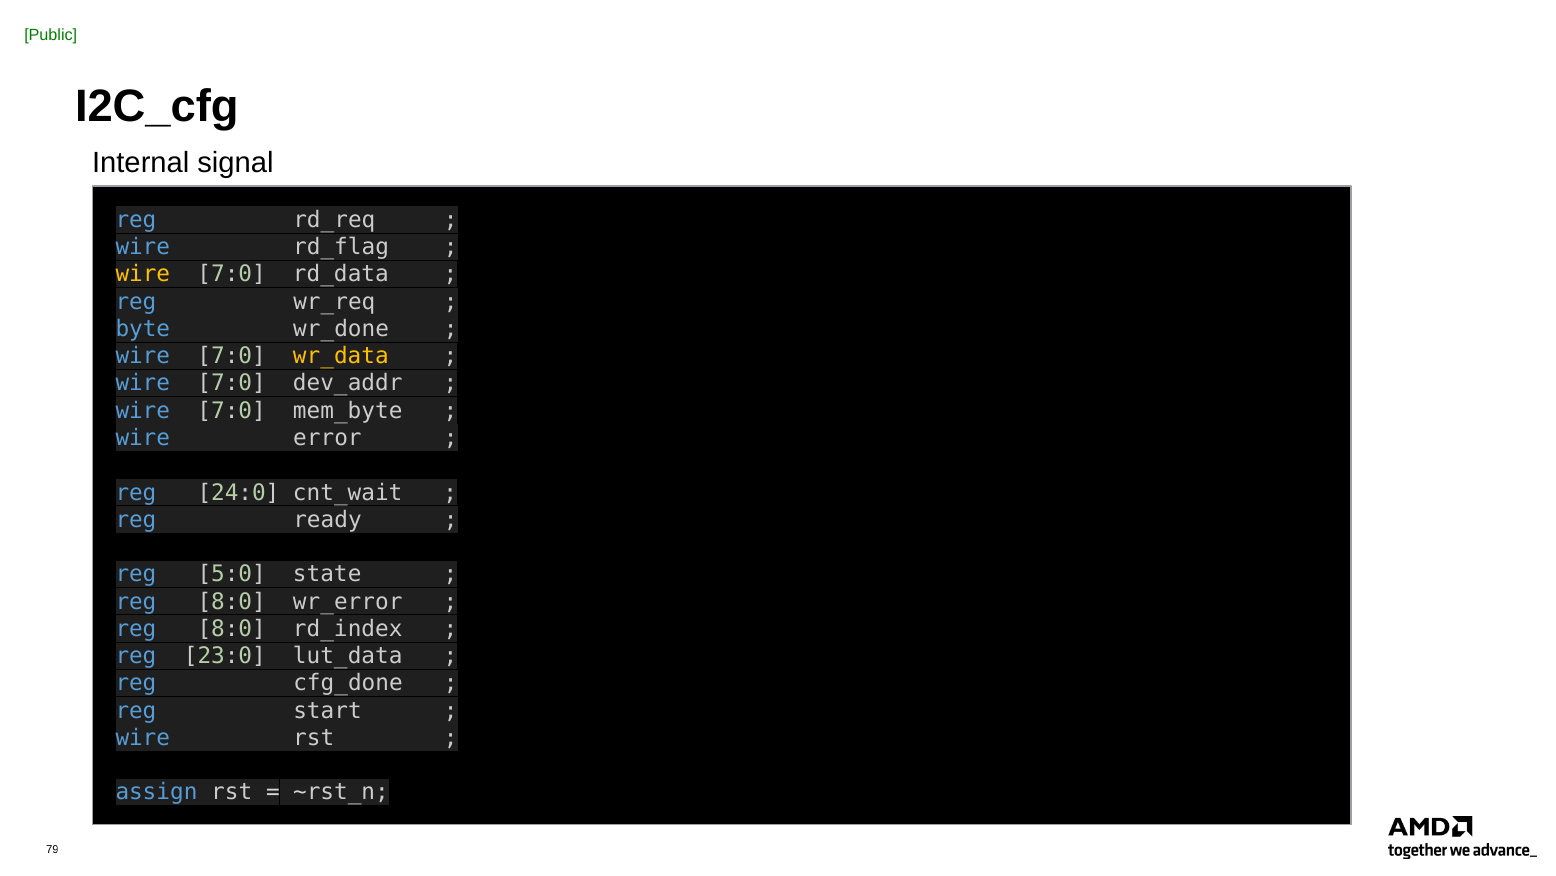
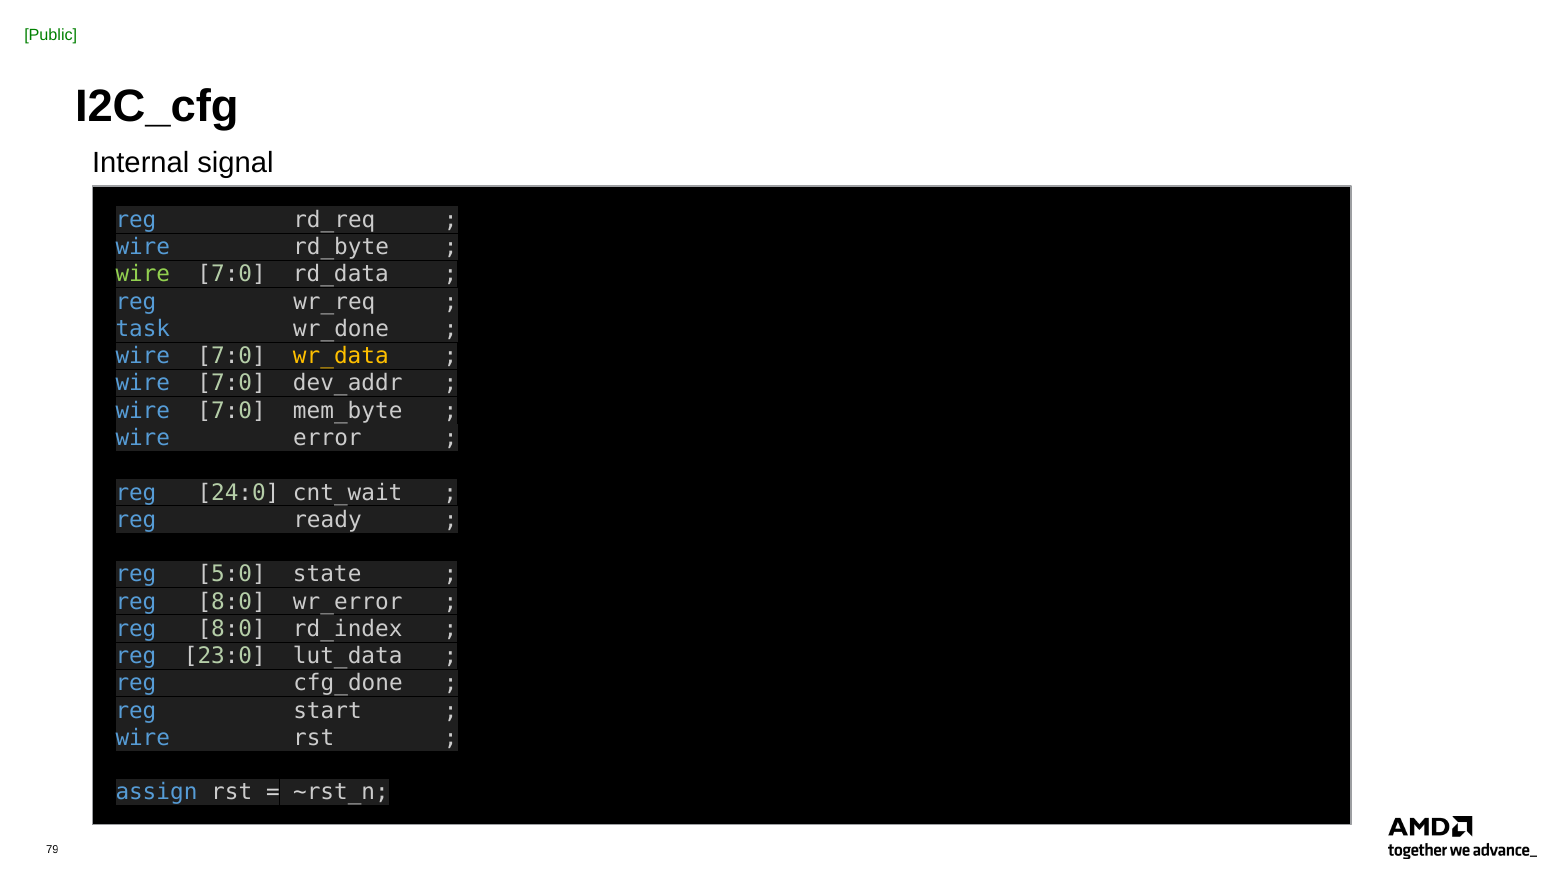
rd_flag: rd_flag -> rd_byte (341, 247)
wire colour: yellow -> light green (143, 274)
byte: byte -> task (143, 329)
